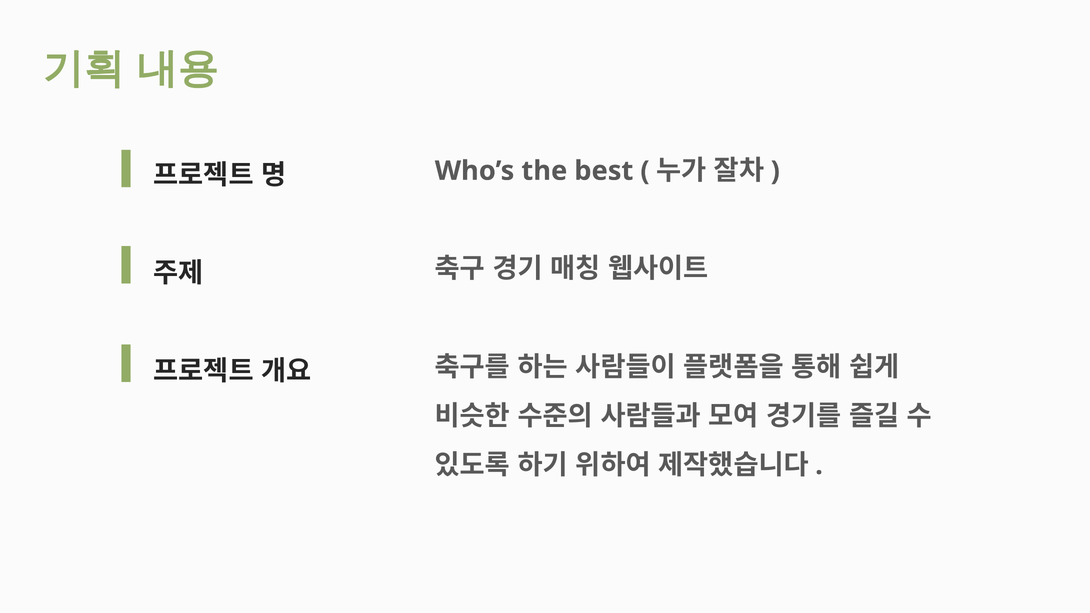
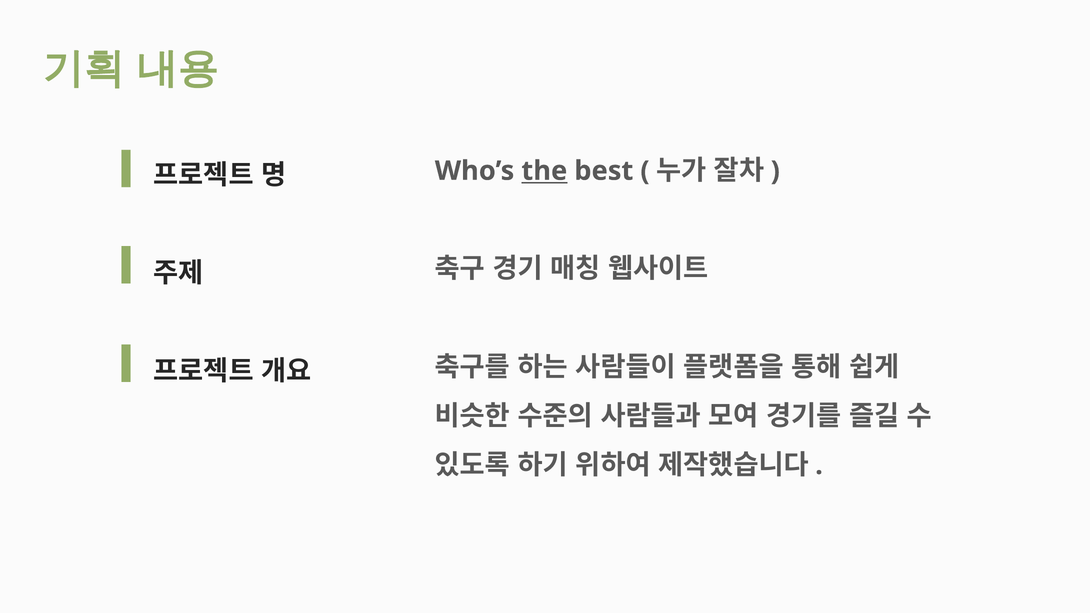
the underline: none -> present (544, 171)
